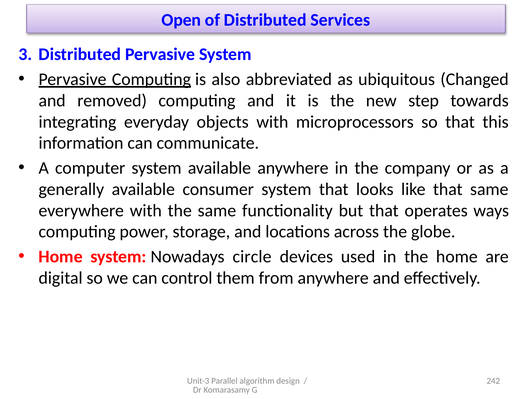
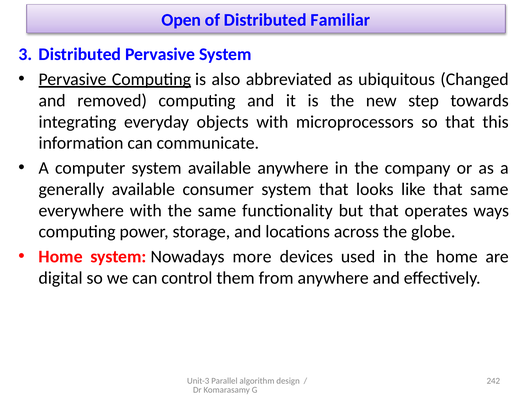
Services: Services -> Familiar (340, 20)
circle: circle -> more (252, 257)
